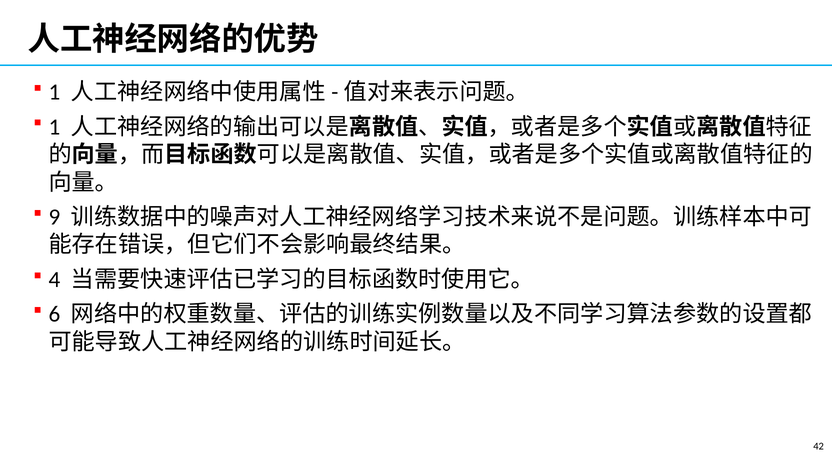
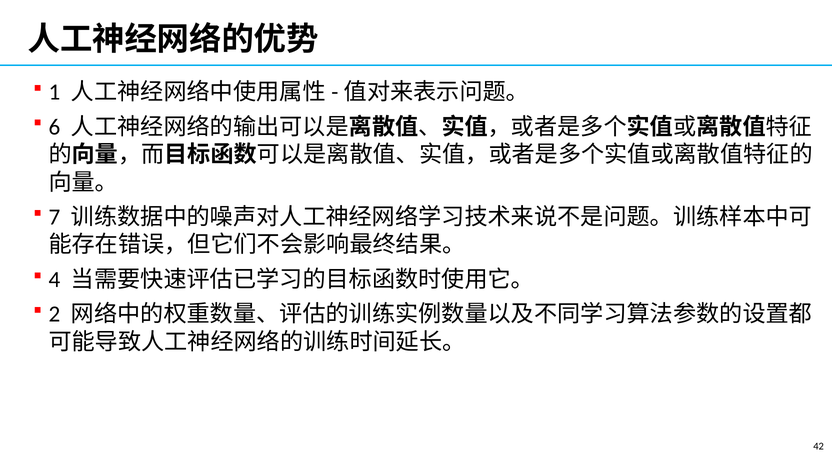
1: 1 -> 6 (54, 127)
9: 9 -> 7 (54, 217)
6: 6 -> 2 (54, 314)
